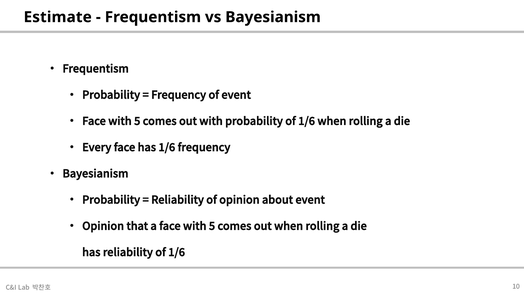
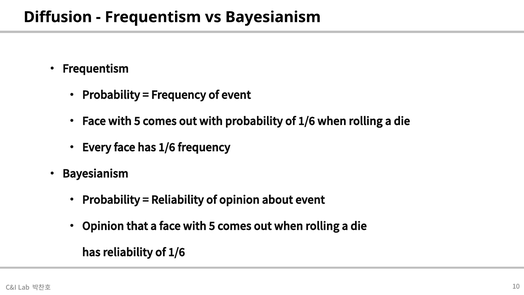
Estimate: Estimate -> Diffusion (58, 17)
